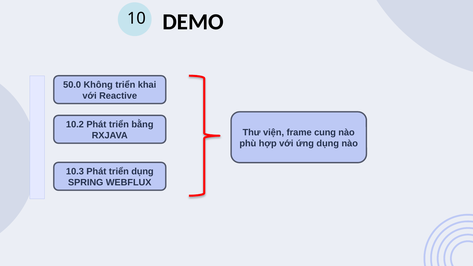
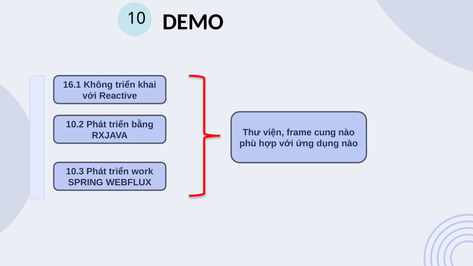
50.0: 50.0 -> 16.1 (72, 85)
triển dụng: dụng -> work (142, 171)
